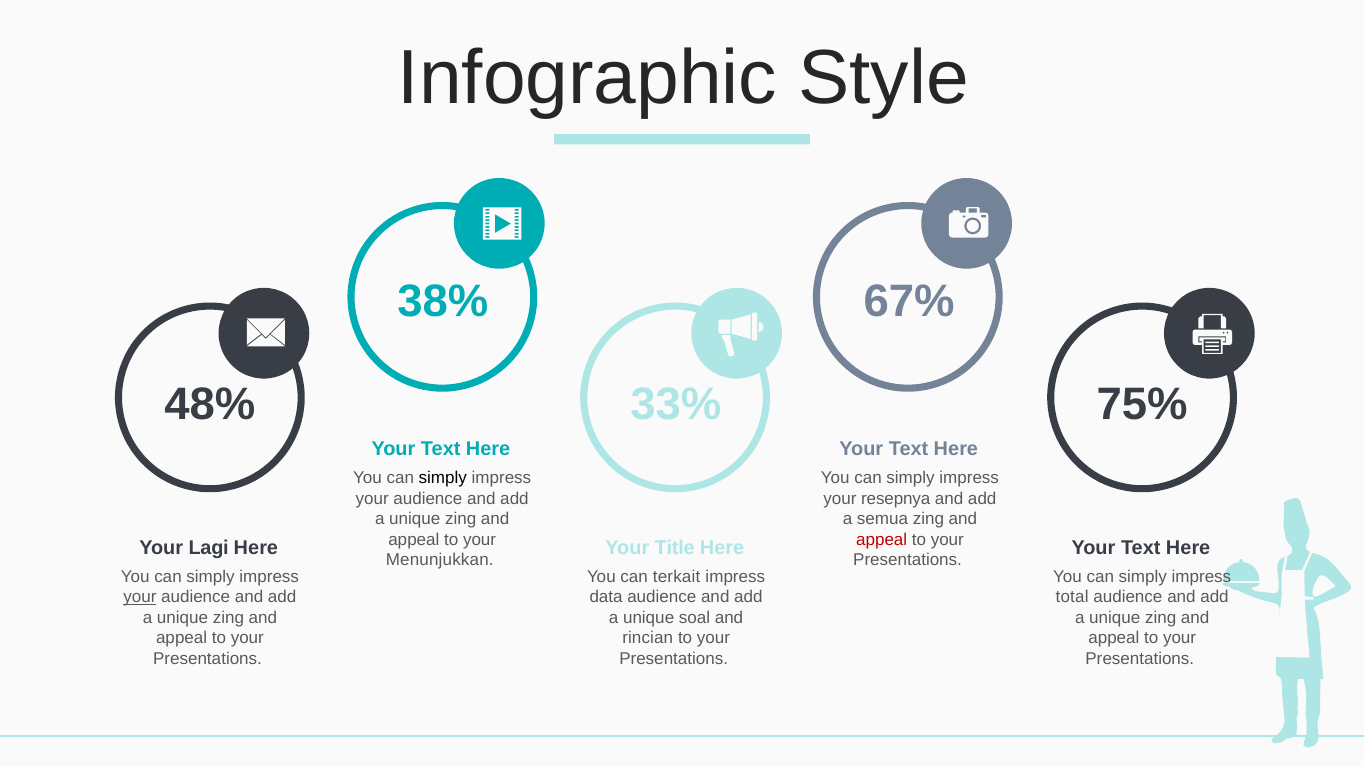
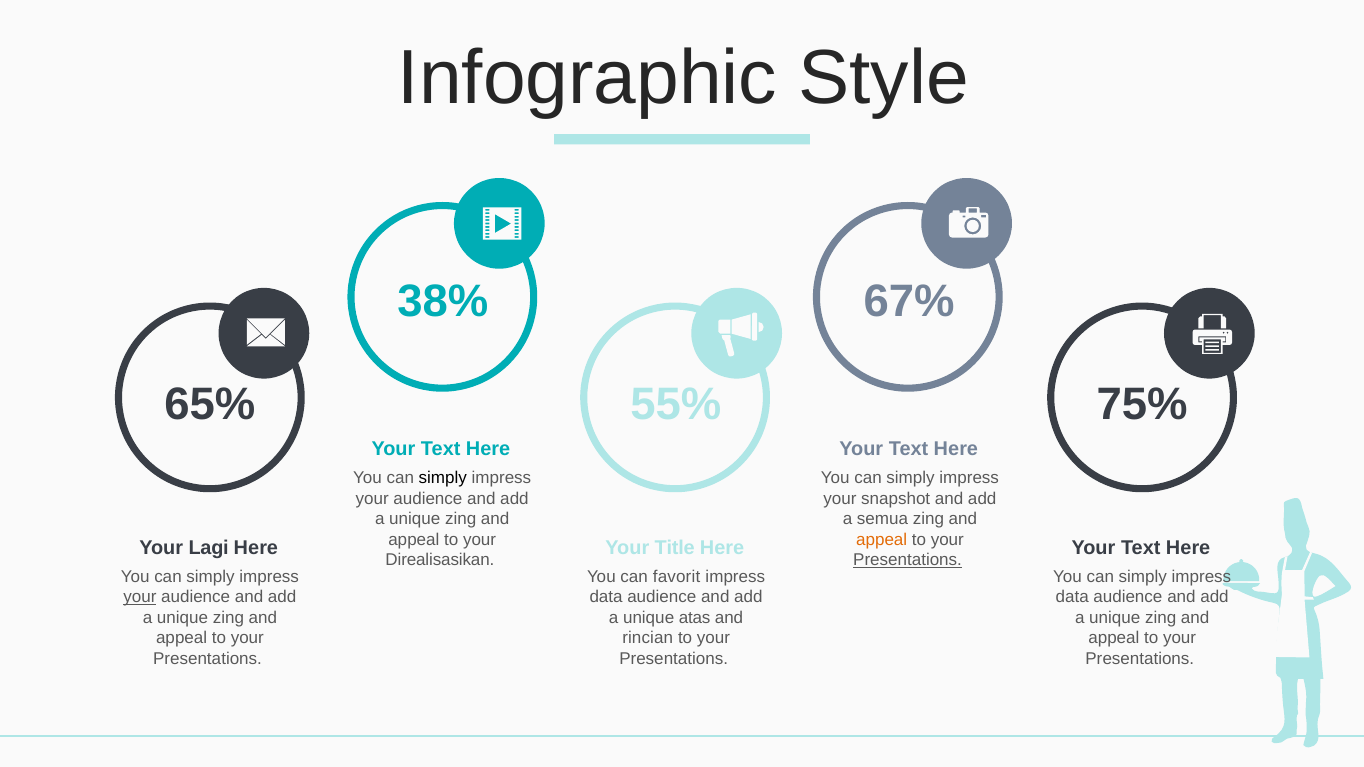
48%: 48% -> 65% (210, 405)
33%: 33% -> 55% (676, 405)
resepnya: resepnya -> snapshot (896, 499)
appeal colour: red -> orange (882, 540)
Menunjukkan: Menunjukkan -> Direalisasikan (440, 560)
Presentations underline: none -> present (908, 560)
terkait: terkait -> favorit (677, 577)
total: total -> data (1072, 597)
soal: soal -> atas (695, 618)
